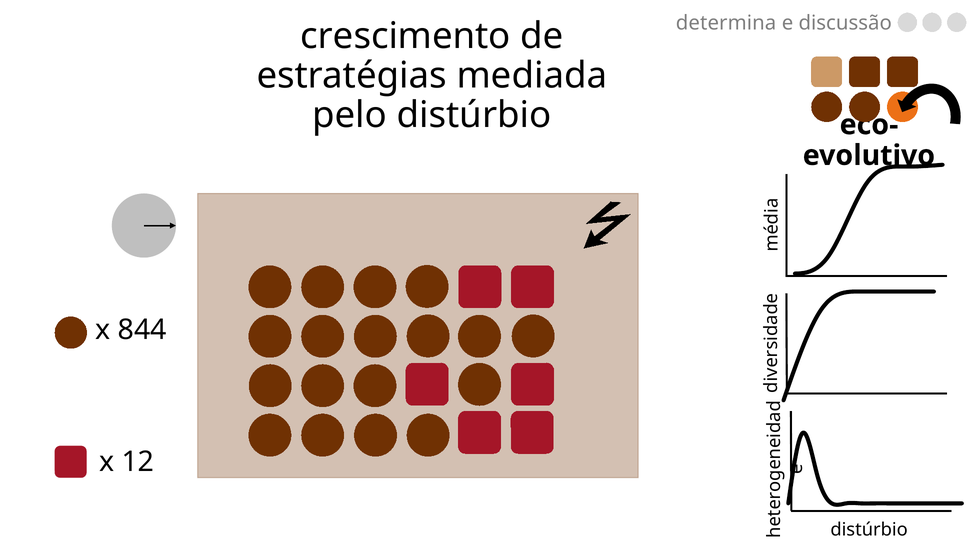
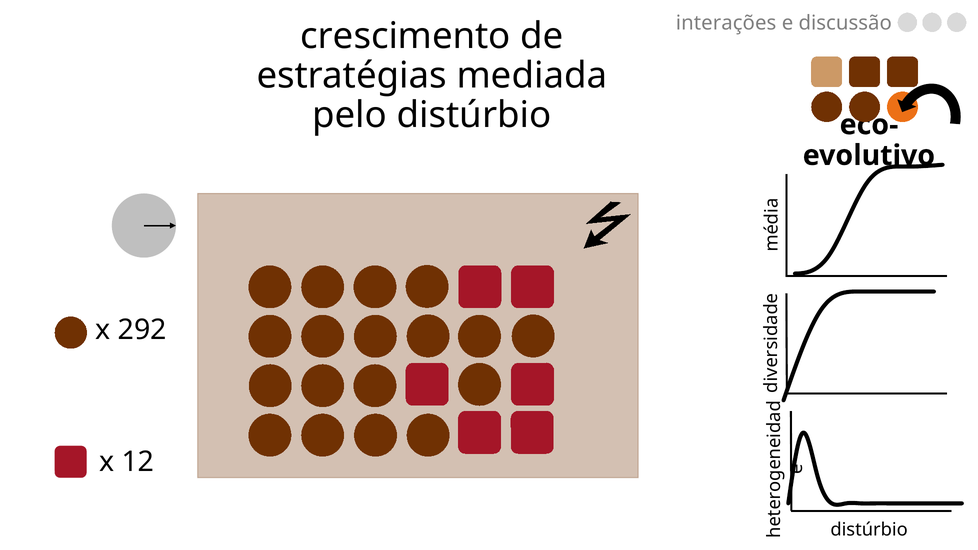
determina: determina -> interações (726, 23)
844: 844 -> 292 (142, 330)
